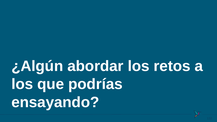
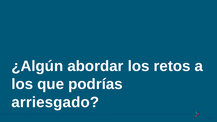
ensayando: ensayando -> arriesgado (55, 102)
